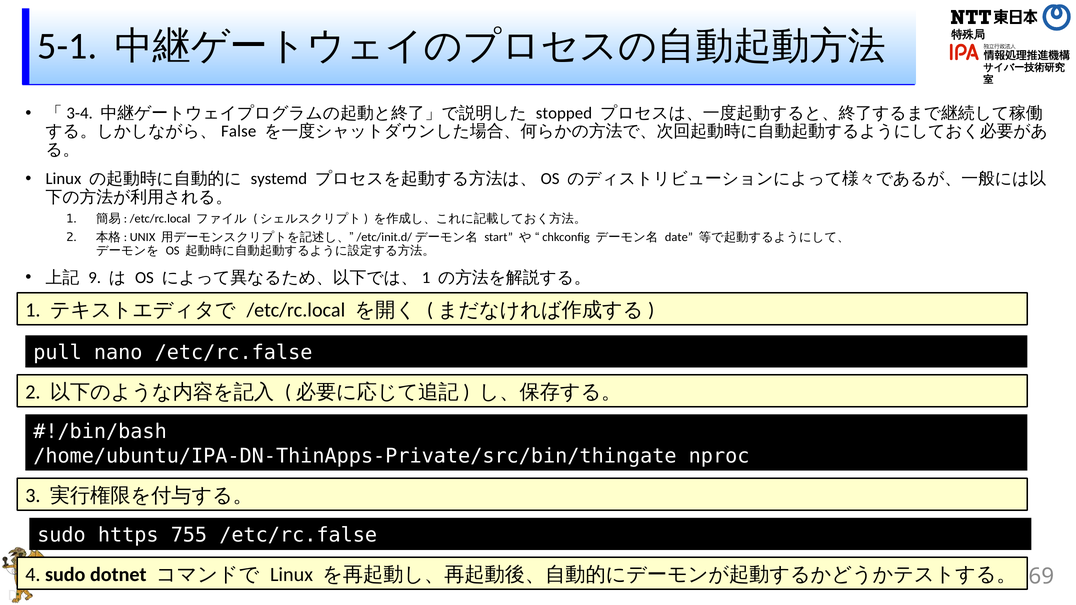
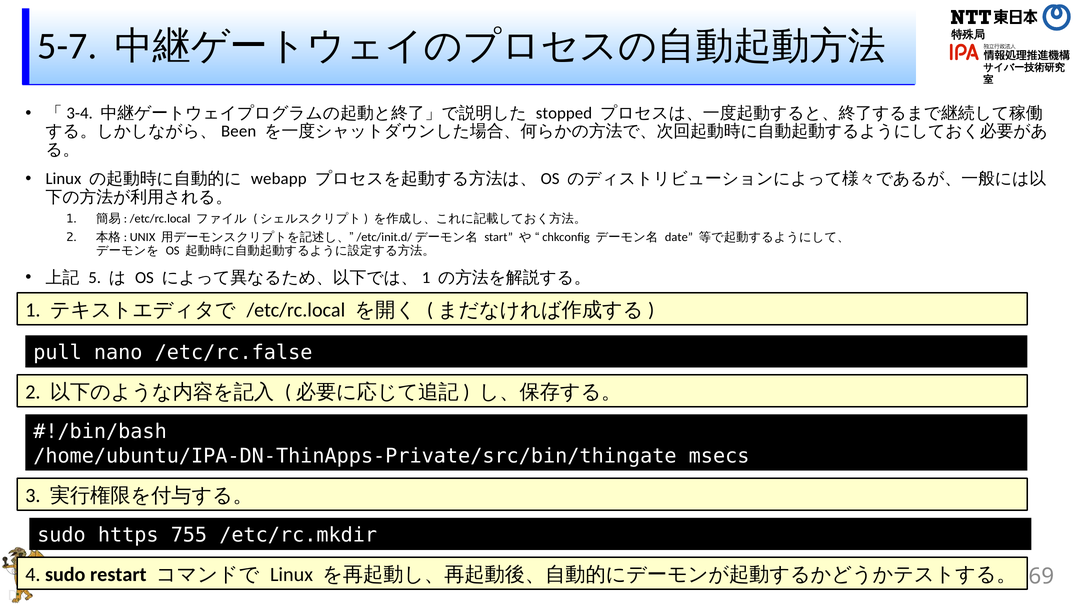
5-1: 5-1 -> 5-7 (67, 46)
False: False -> Been (239, 131)
systemd: systemd -> webapp (279, 179)
9: 9 -> 5 (95, 278)
nproc: nproc -> msecs (719, 456)
755 /etc/rc.false: /etc/rc.false -> /etc/rc.mkdir (298, 535)
dotnet: dotnet -> restart (118, 575)
